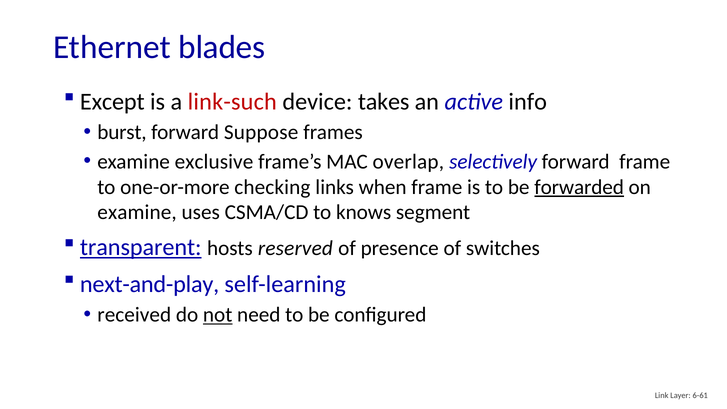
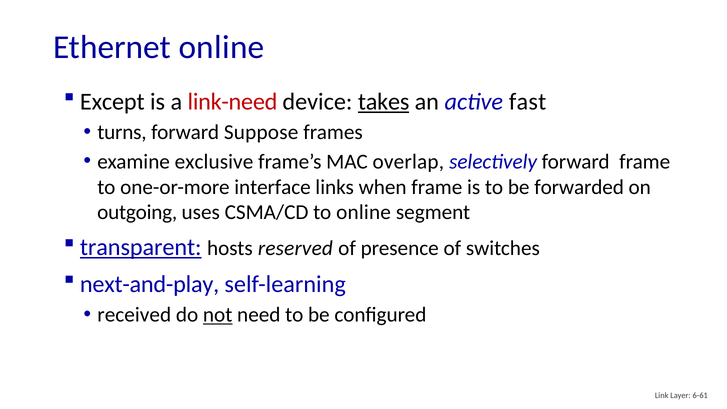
Ethernet blades: blades -> online (222, 47)
link-such: link-such -> link-need (232, 102)
takes underline: none -> present (384, 102)
info: info -> fast (528, 102)
burst: burst -> turns (122, 132)
checking: checking -> interface (273, 187)
forwarded underline: present -> none (579, 187)
examine: examine -> outgoing (137, 212)
to knows: knows -> online (364, 212)
